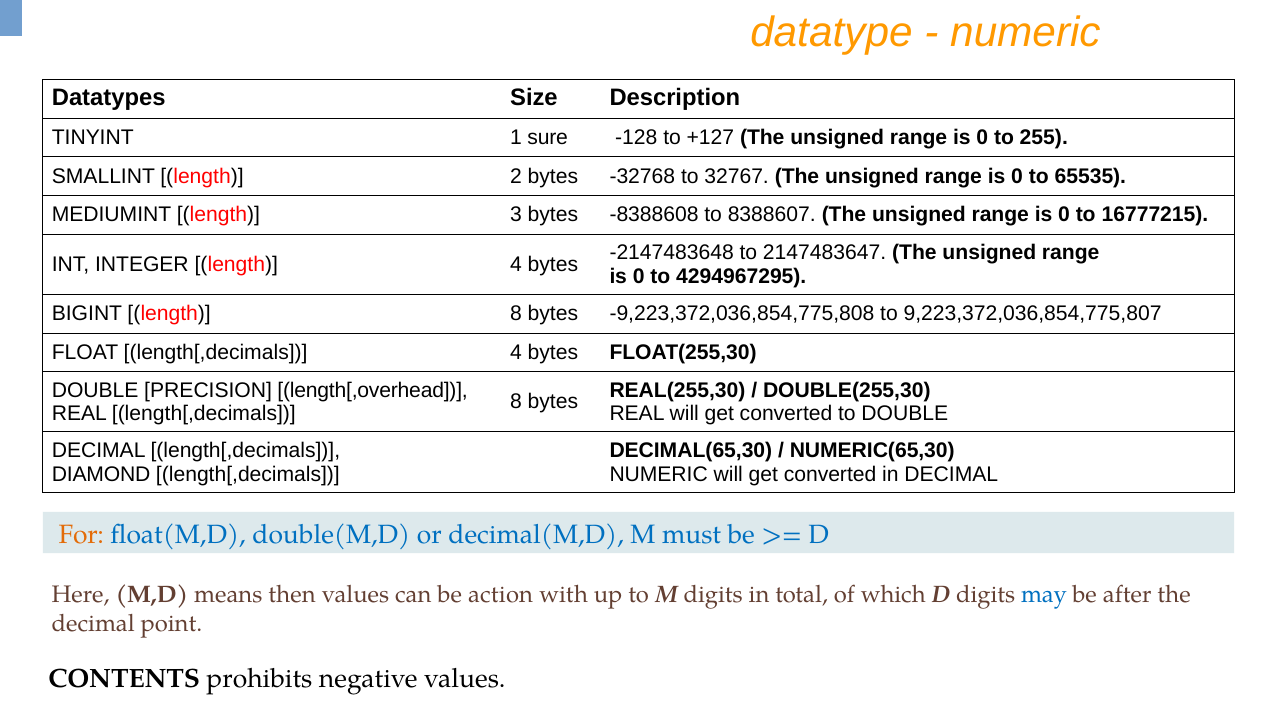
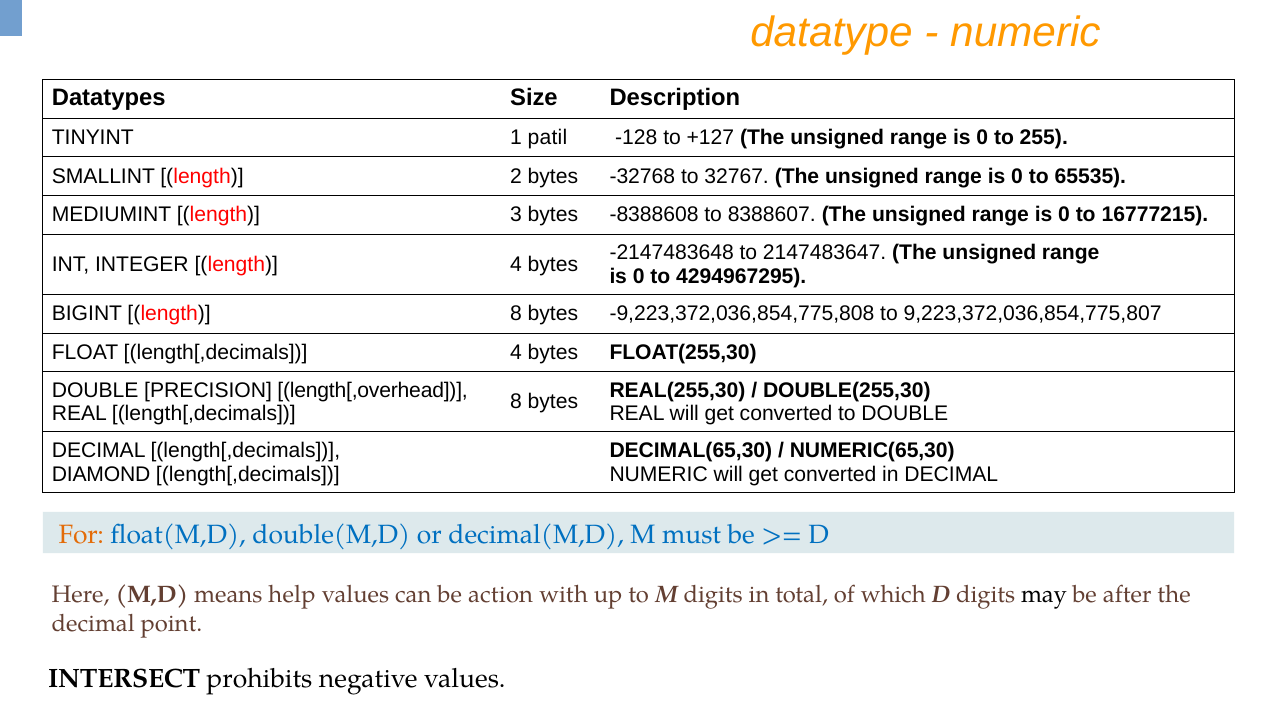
sure: sure -> patil (547, 138)
then: then -> help (292, 595)
may colour: blue -> black (1044, 595)
CONTENTS: CONTENTS -> INTERSECT (124, 679)
